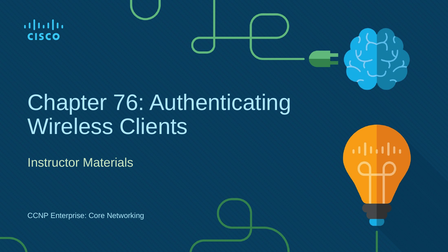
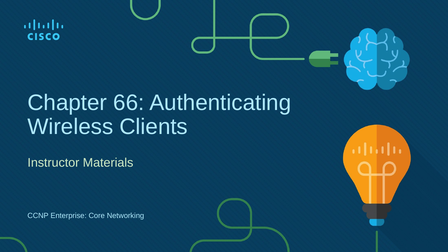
76: 76 -> 66 (129, 103)
